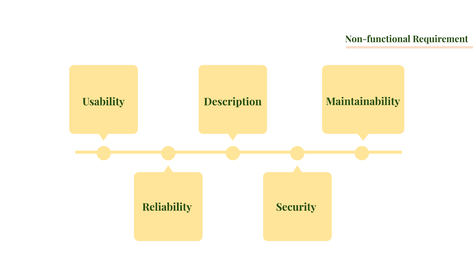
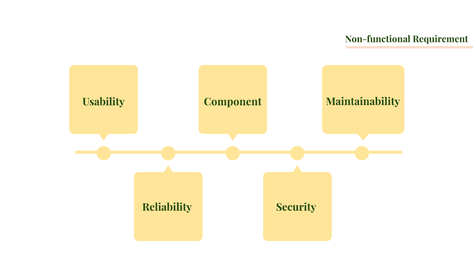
Description: Description -> Component (233, 102)
